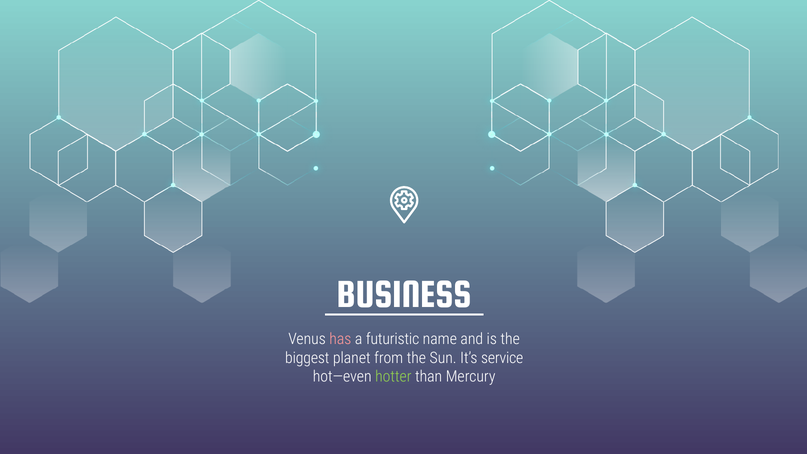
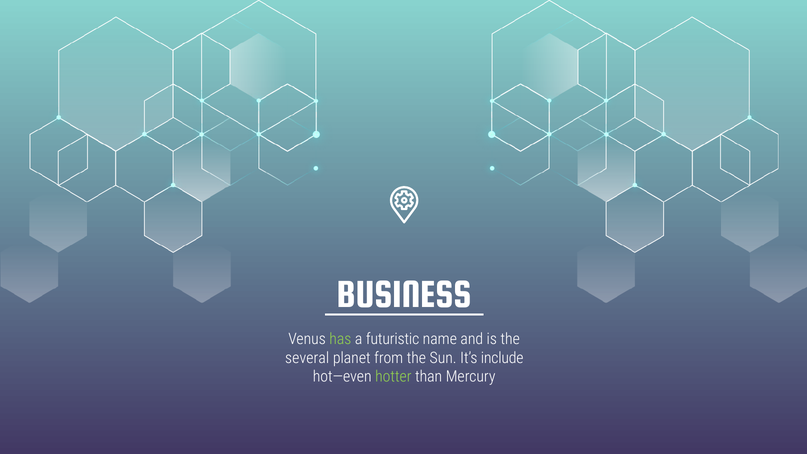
has colour: pink -> light green (340, 339)
biggest: biggest -> several (307, 358)
service: service -> include (502, 358)
